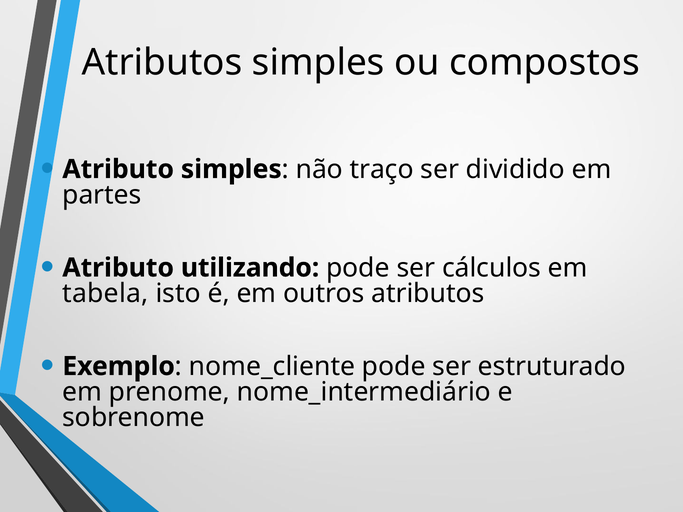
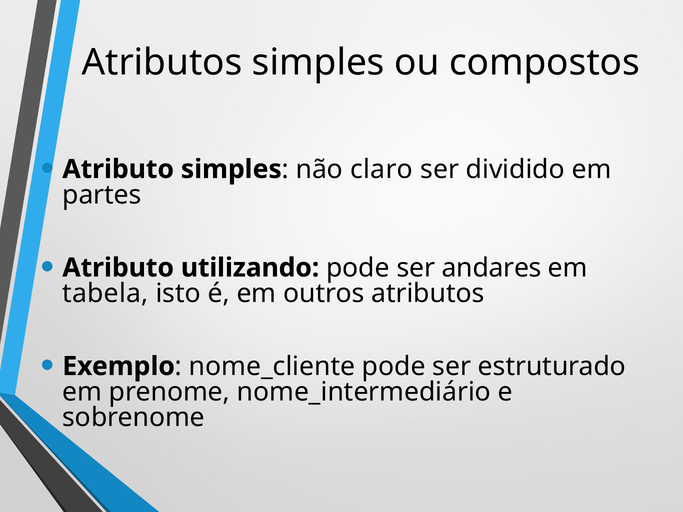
traço: traço -> claro (382, 169)
cálculos: cálculos -> andares (492, 268)
